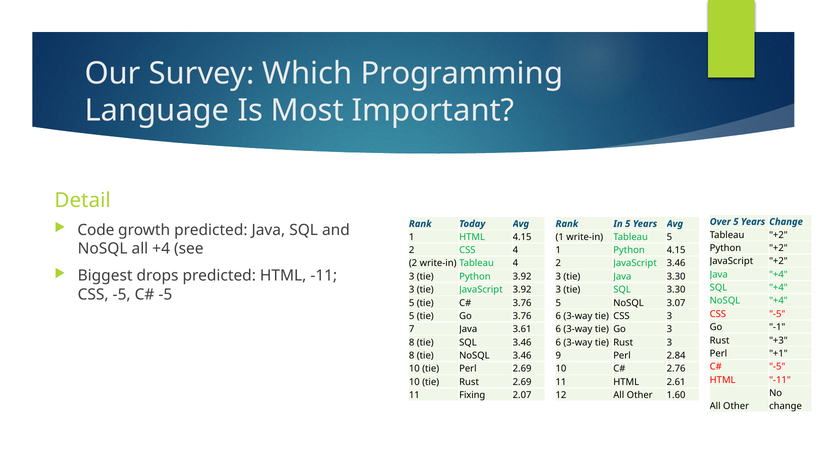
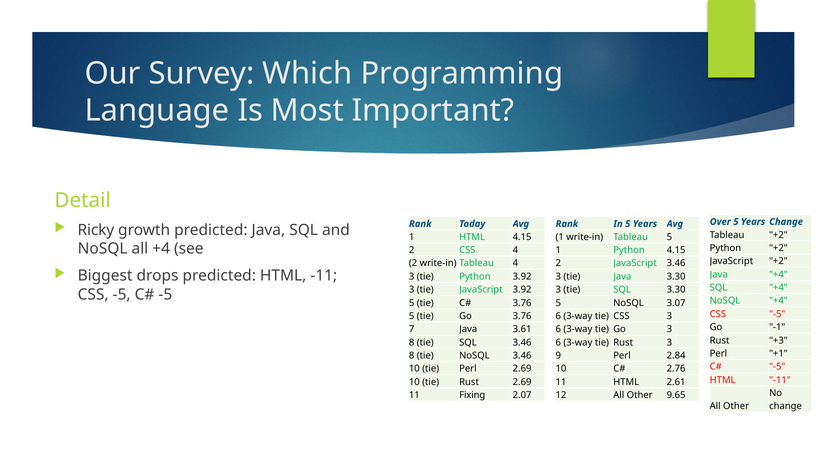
Code: Code -> Ricky (96, 230)
1.60: 1.60 -> 9.65 (676, 395)
